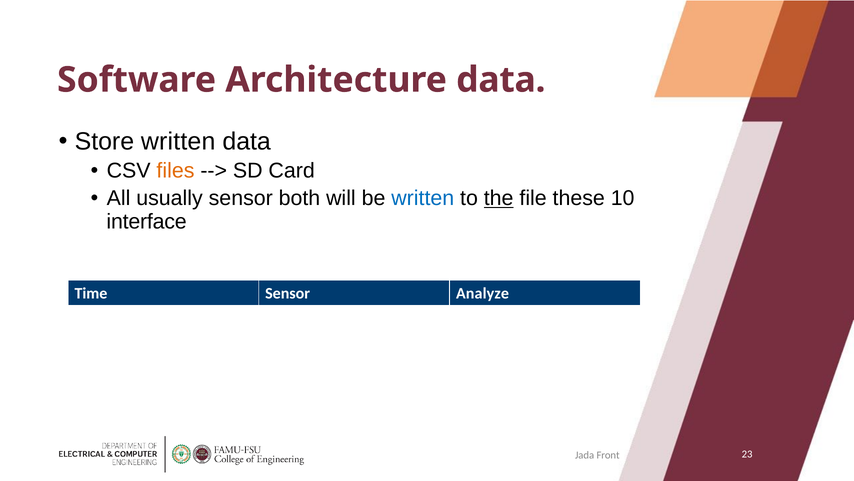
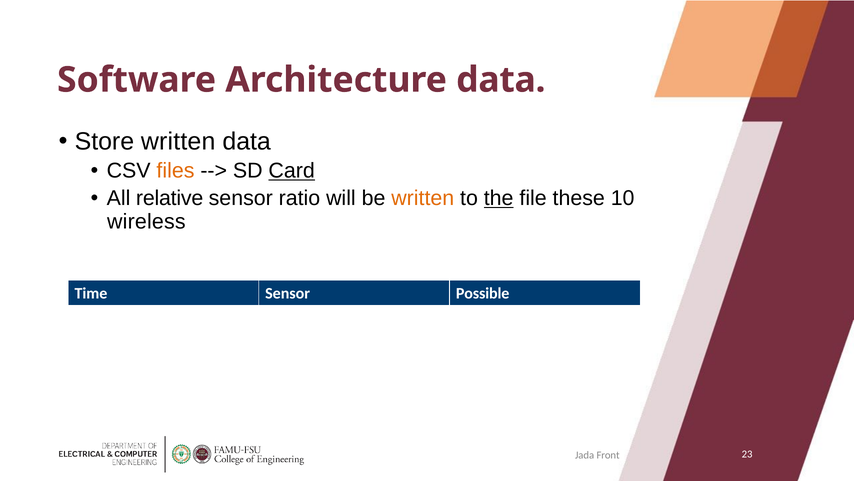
Card underline: none -> present (292, 171)
usually: usually -> relative (170, 198)
both: both -> ratio (299, 198)
written colour: blue -> orange (423, 198)
interface: interface -> wireless (146, 221)
Analyze: Analyze -> Possible (483, 293)
